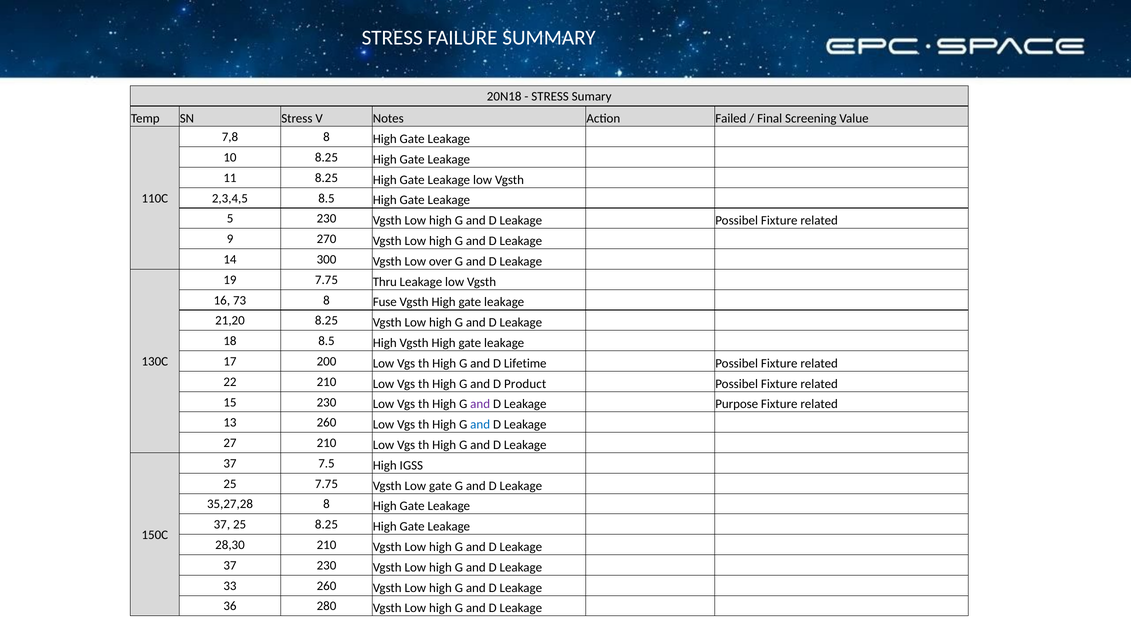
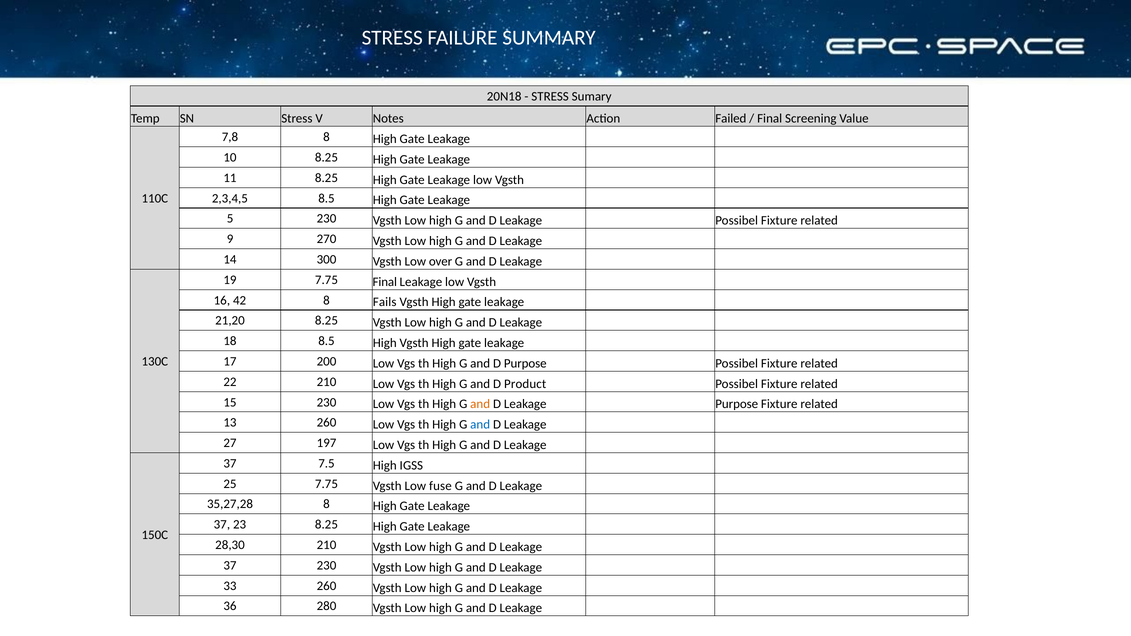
7.75 Thru: Thru -> Final (385, 282)
73: 73 -> 42 (240, 300)
Fuse: Fuse -> Fails (385, 302)
D Lifetime: Lifetime -> Purpose (525, 363)
and colour: purple -> orange (480, 404)
27 210: 210 -> 197 (327, 443)
Low gate: gate -> fuse (440, 486)
37 25: 25 -> 23 (240, 525)
